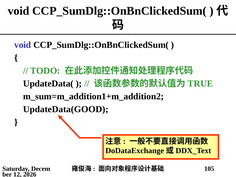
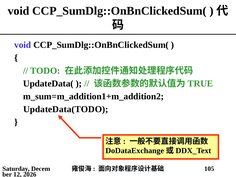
UpdateData(GOOD: UpdateData(GOOD -> UpdateData(TODO (66, 109)
